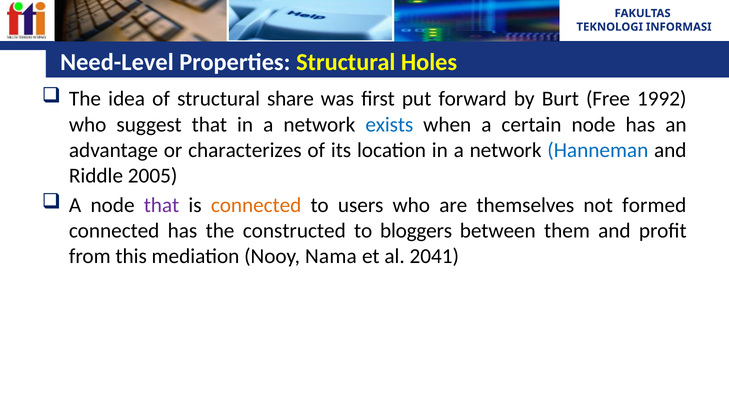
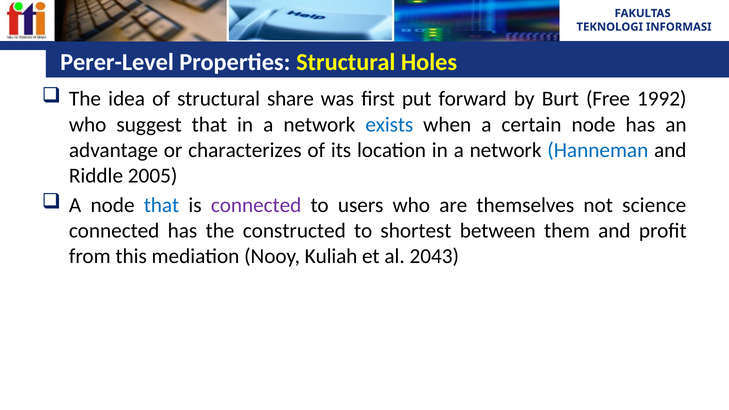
Need-Level: Need-Level -> Perer-Level (117, 62)
that colour: purple -> blue (161, 205)
connected colour: orange -> purple (256, 205)
formed: formed -> science (654, 205)
bloggers: bloggers -> shortest (416, 231)
Nama: Nama -> Kuliah (331, 256)
2041: 2041 -> 2043 (434, 256)
